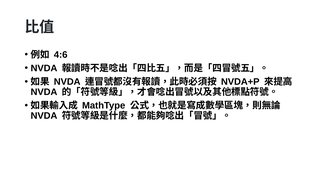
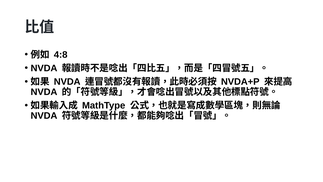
4:6: 4:6 -> 4:8 (61, 55)
